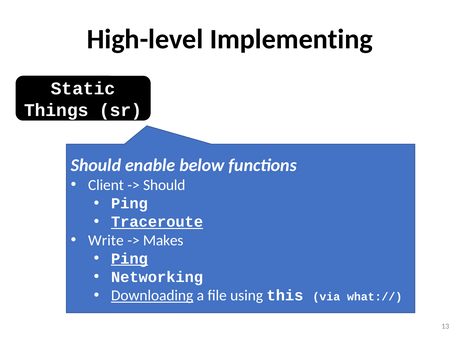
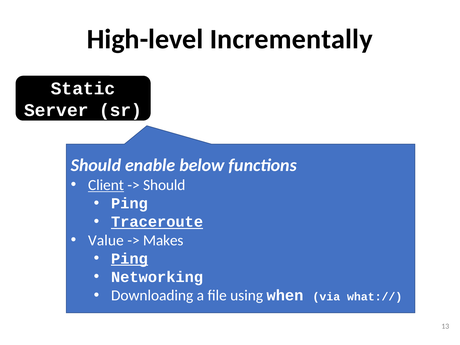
Implementing: Implementing -> Incrementally (291, 39)
Things: Things -> Server (56, 110)
Client underline: none -> present (106, 185)
Write: Write -> Value (106, 240)
Downloading underline: present -> none (152, 295)
this: this -> when (285, 295)
